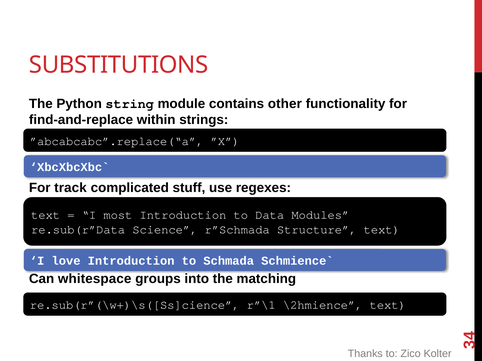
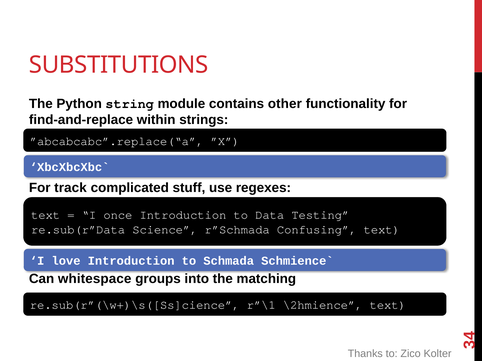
most: most -> once (118, 215)
Modules: Modules -> Testing (320, 215)
Structure: Structure -> Confusing (317, 230)
